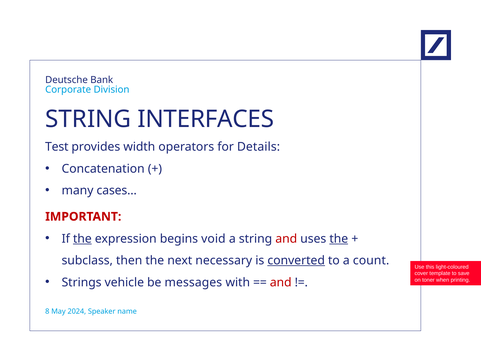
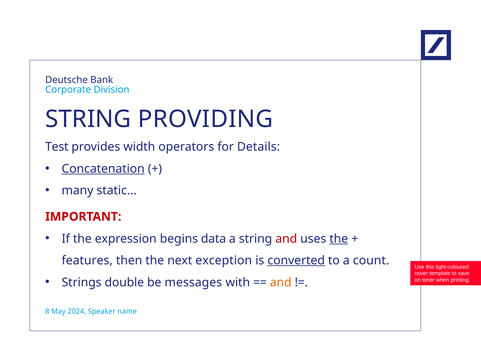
INTERFACES: INTERFACES -> PROVIDING (205, 119)
Concatenation underline: none -> present (103, 169)
cases: cases -> static (117, 190)
the underline: present -> none (82, 238)
void: void -> data (214, 238)
subclass: subclass -> features (87, 260)
necessary: necessary -> exception (224, 260)
vehicle: vehicle -> double (124, 282)
and colour: red -> orange (281, 282)
